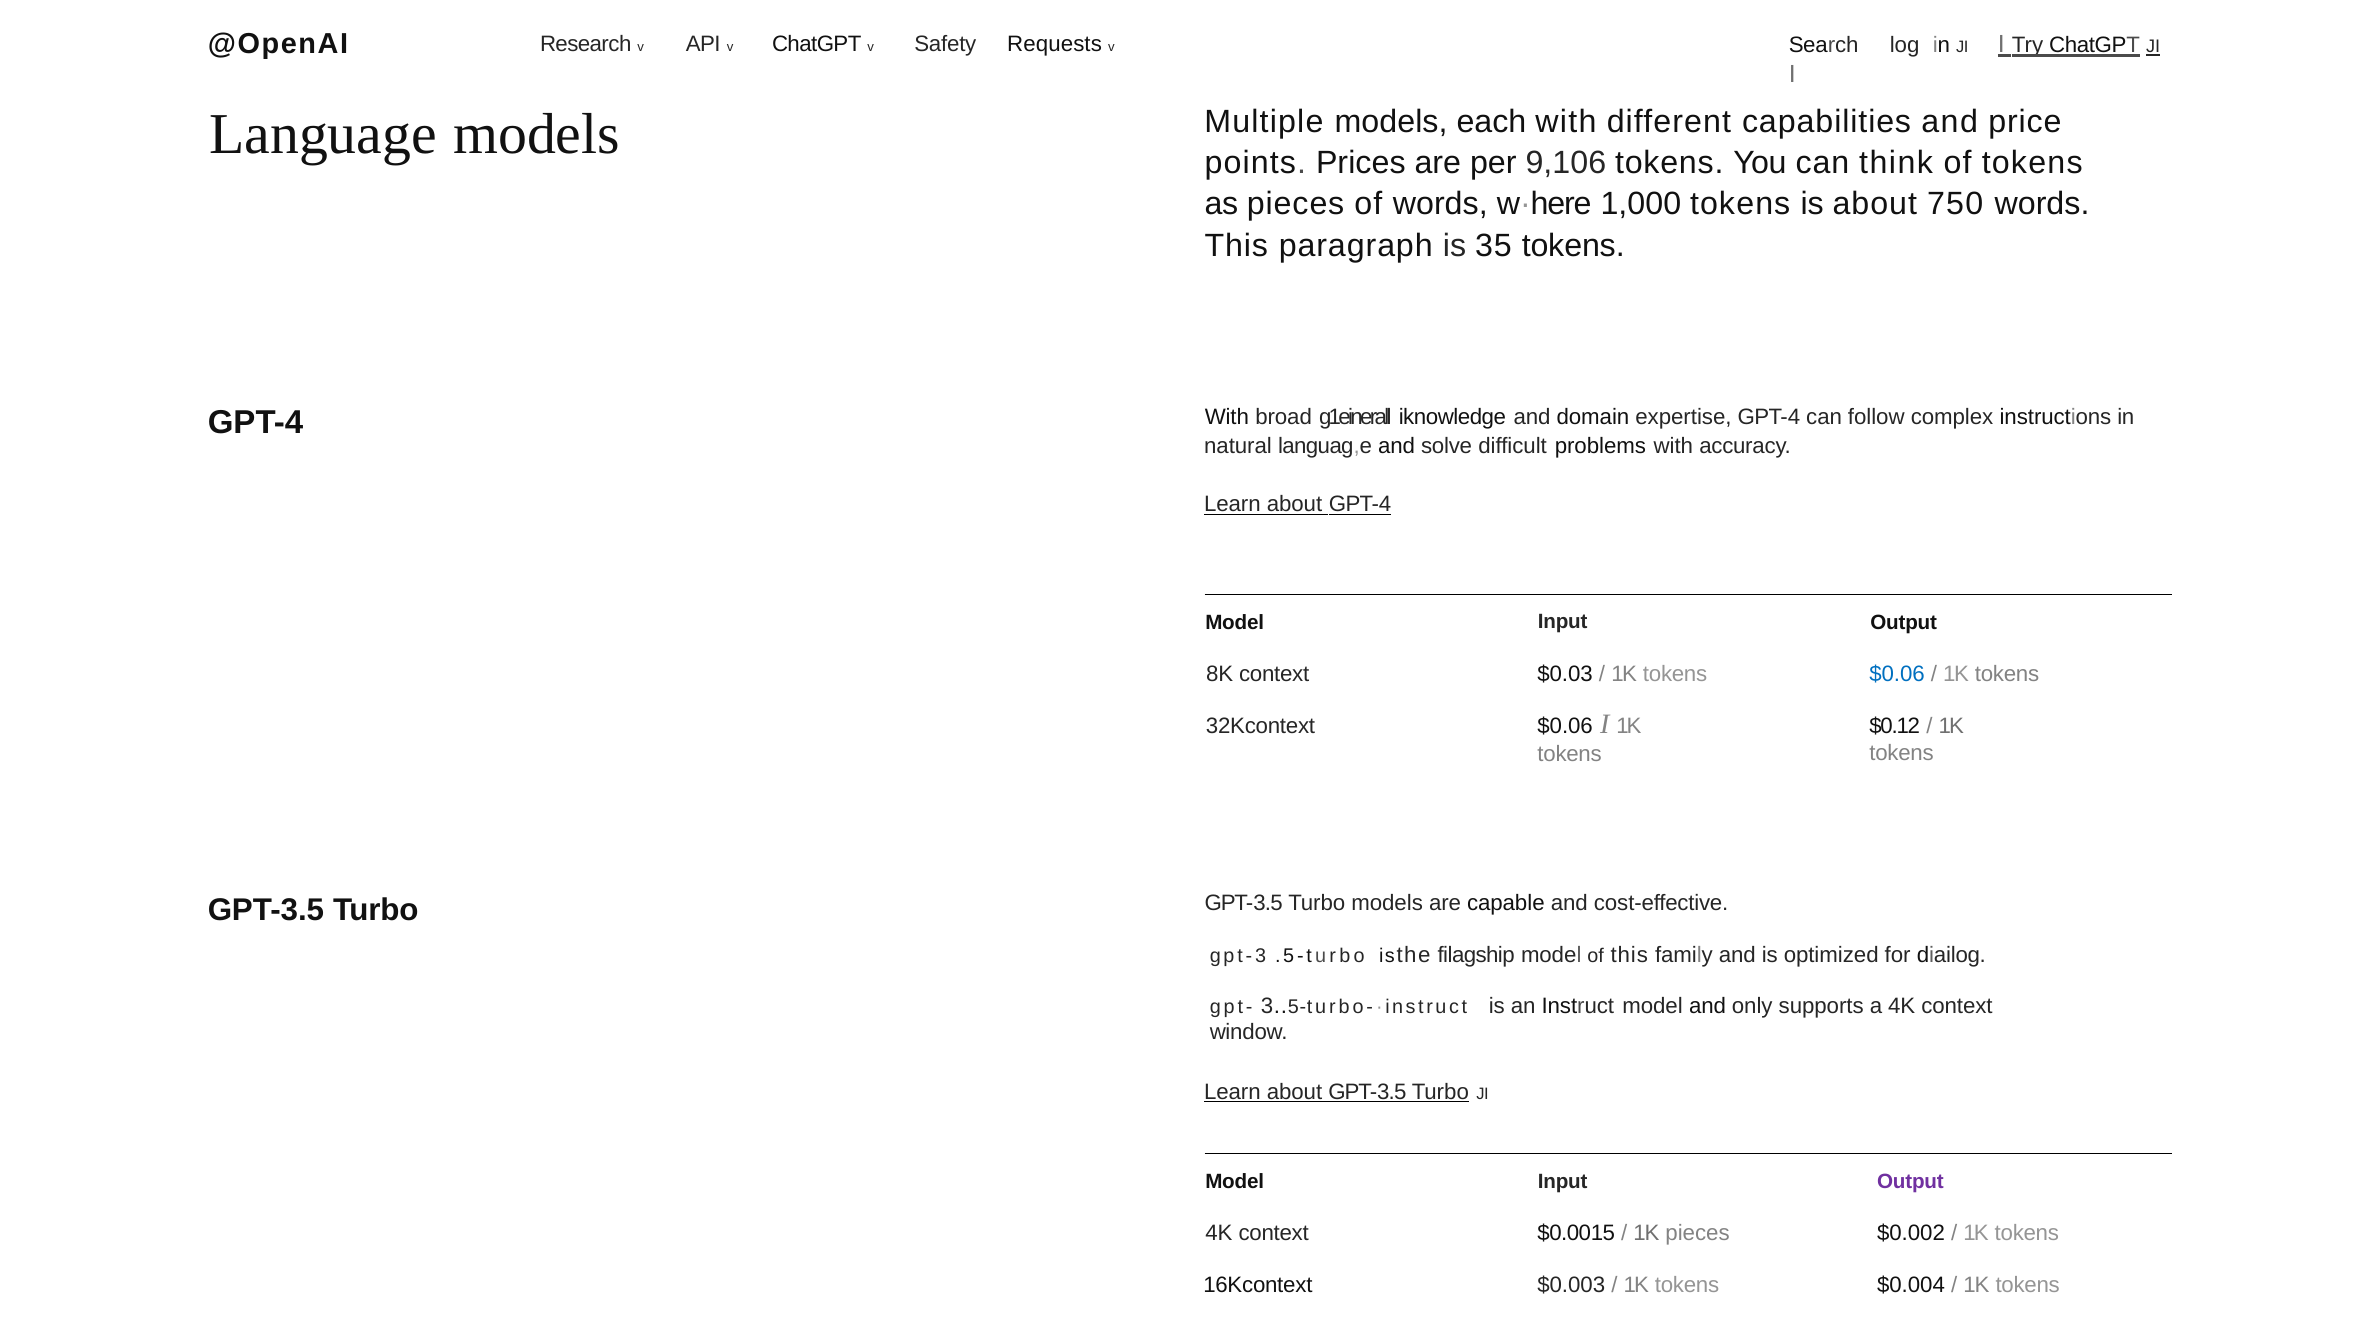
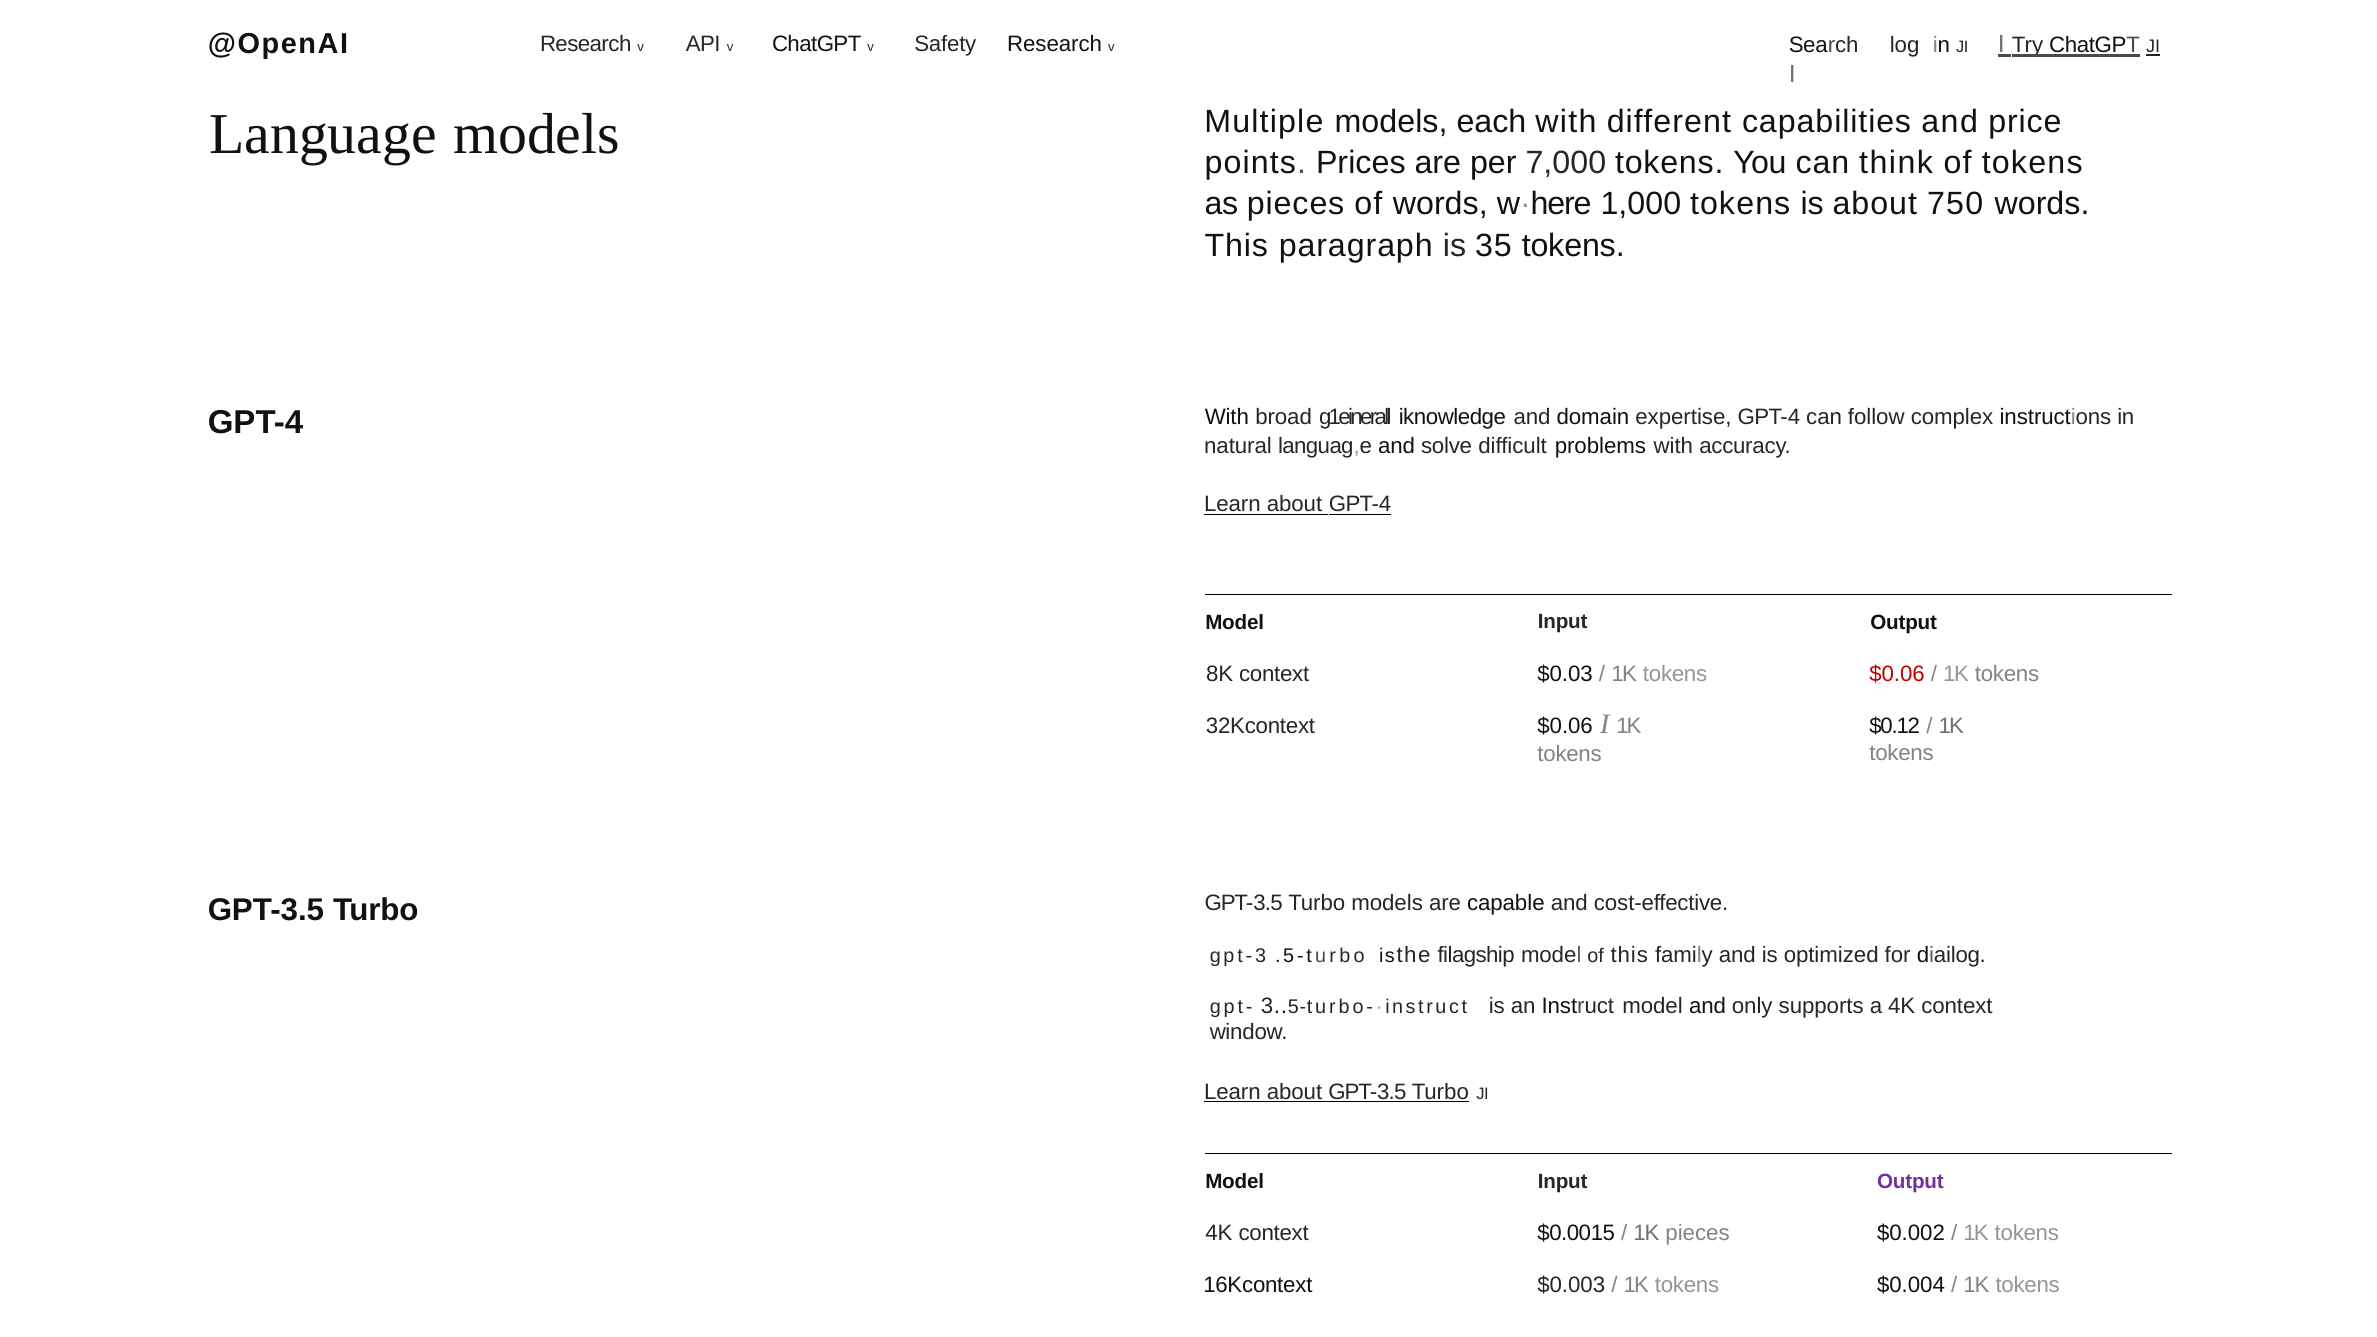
Safety Requests: Requests -> Research (1055, 44)
9,106: 9,106 -> 7,000 (1566, 163)
$0.06 colour: blue -> red (1897, 674)
